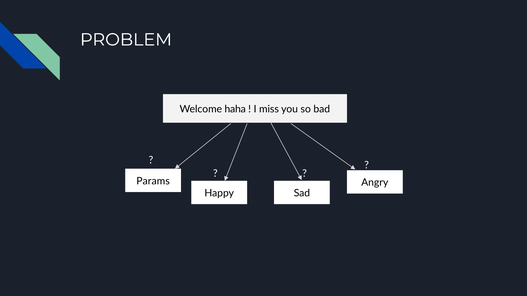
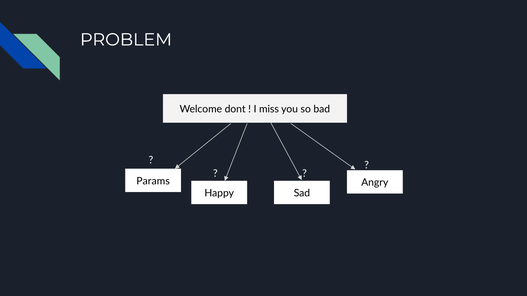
haha: haha -> dont (235, 109)
